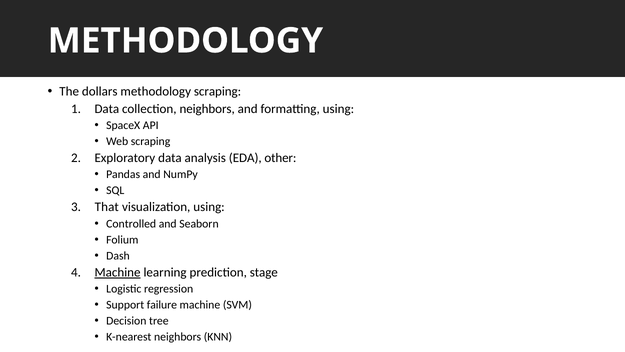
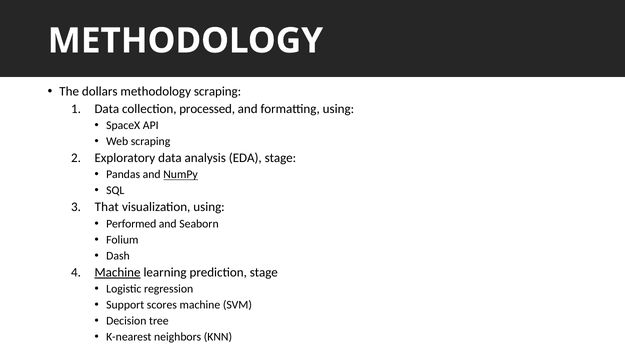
collection neighbors: neighbors -> processed (207, 109)
EDA other: other -> stage (280, 158)
NumPy underline: none -> present (181, 174)
Controlled: Controlled -> Performed (131, 223)
failure: failure -> scores (162, 304)
